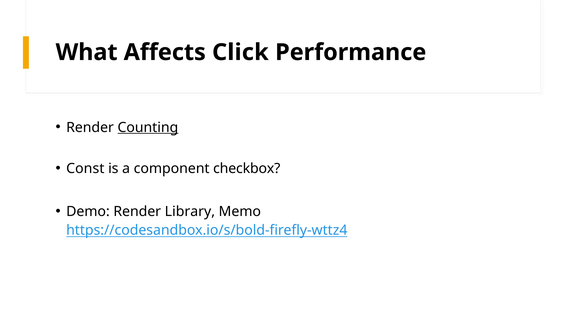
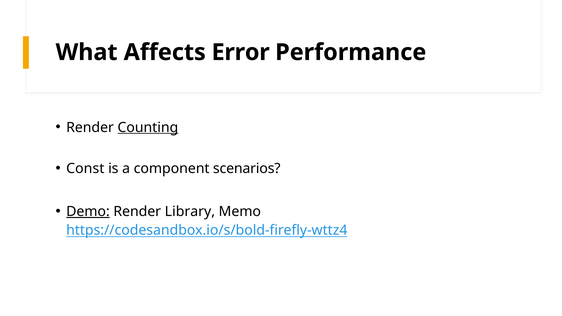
Click: Click -> Error (241, 52)
checkbox: checkbox -> scenarios (247, 169)
Demo underline: none -> present (88, 212)
